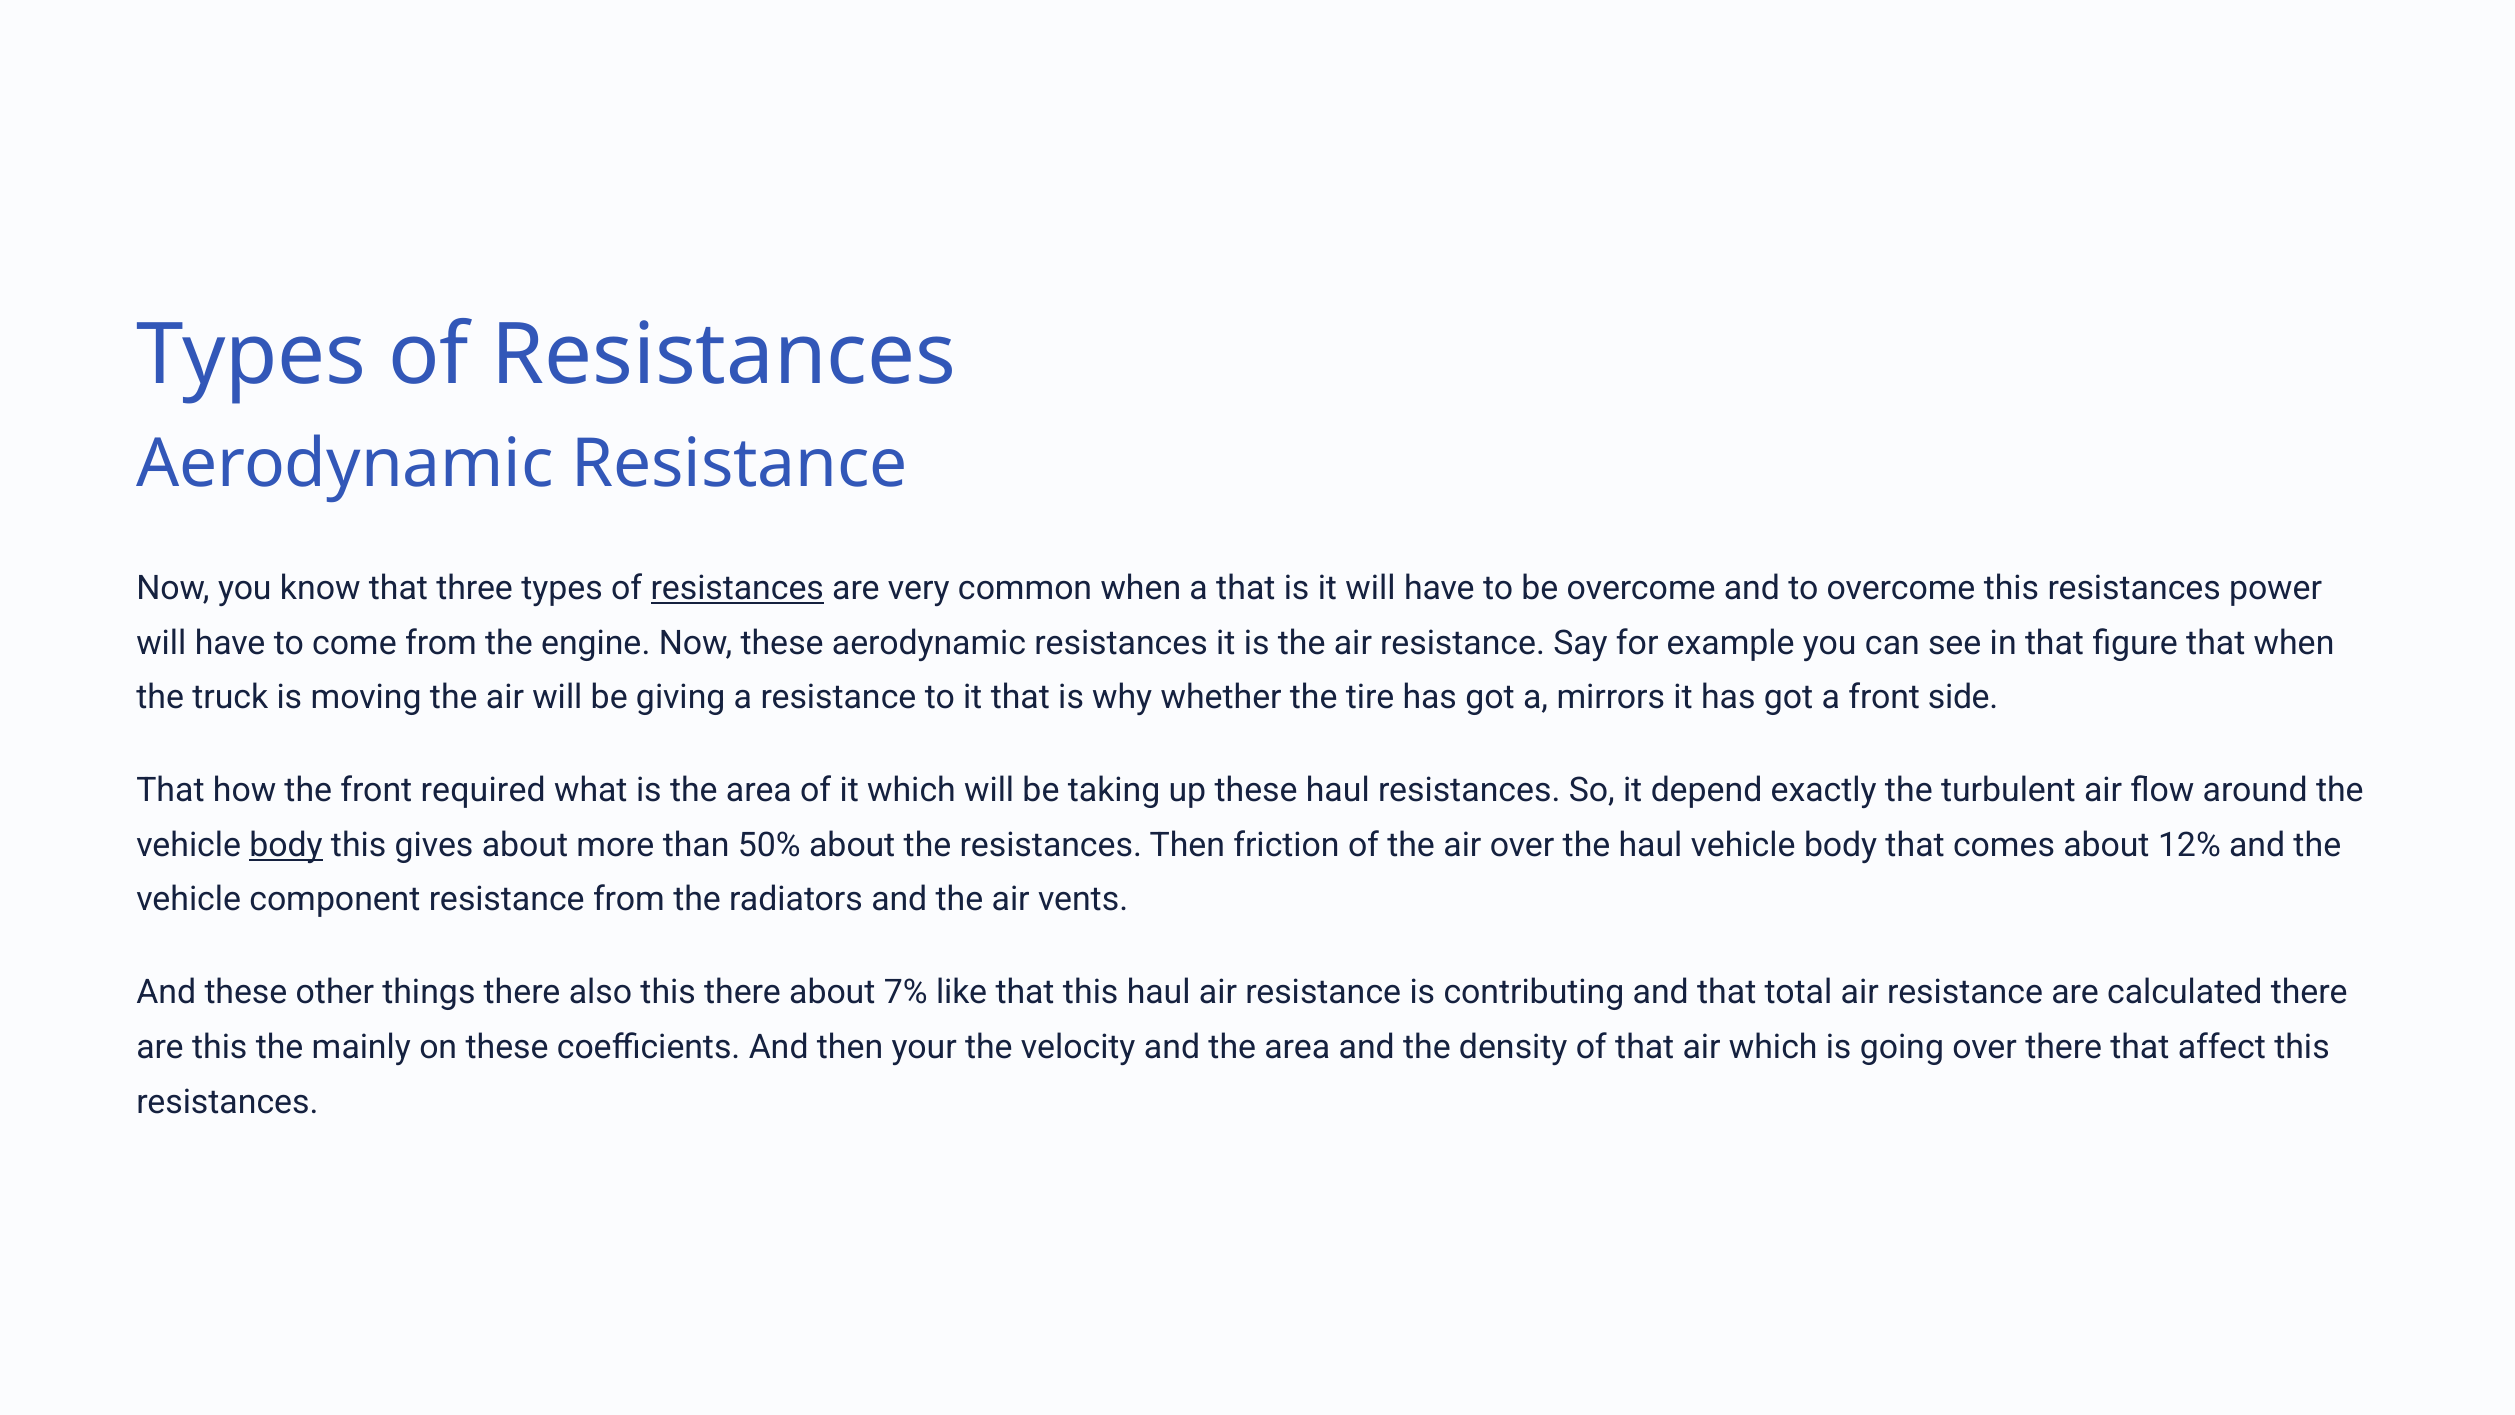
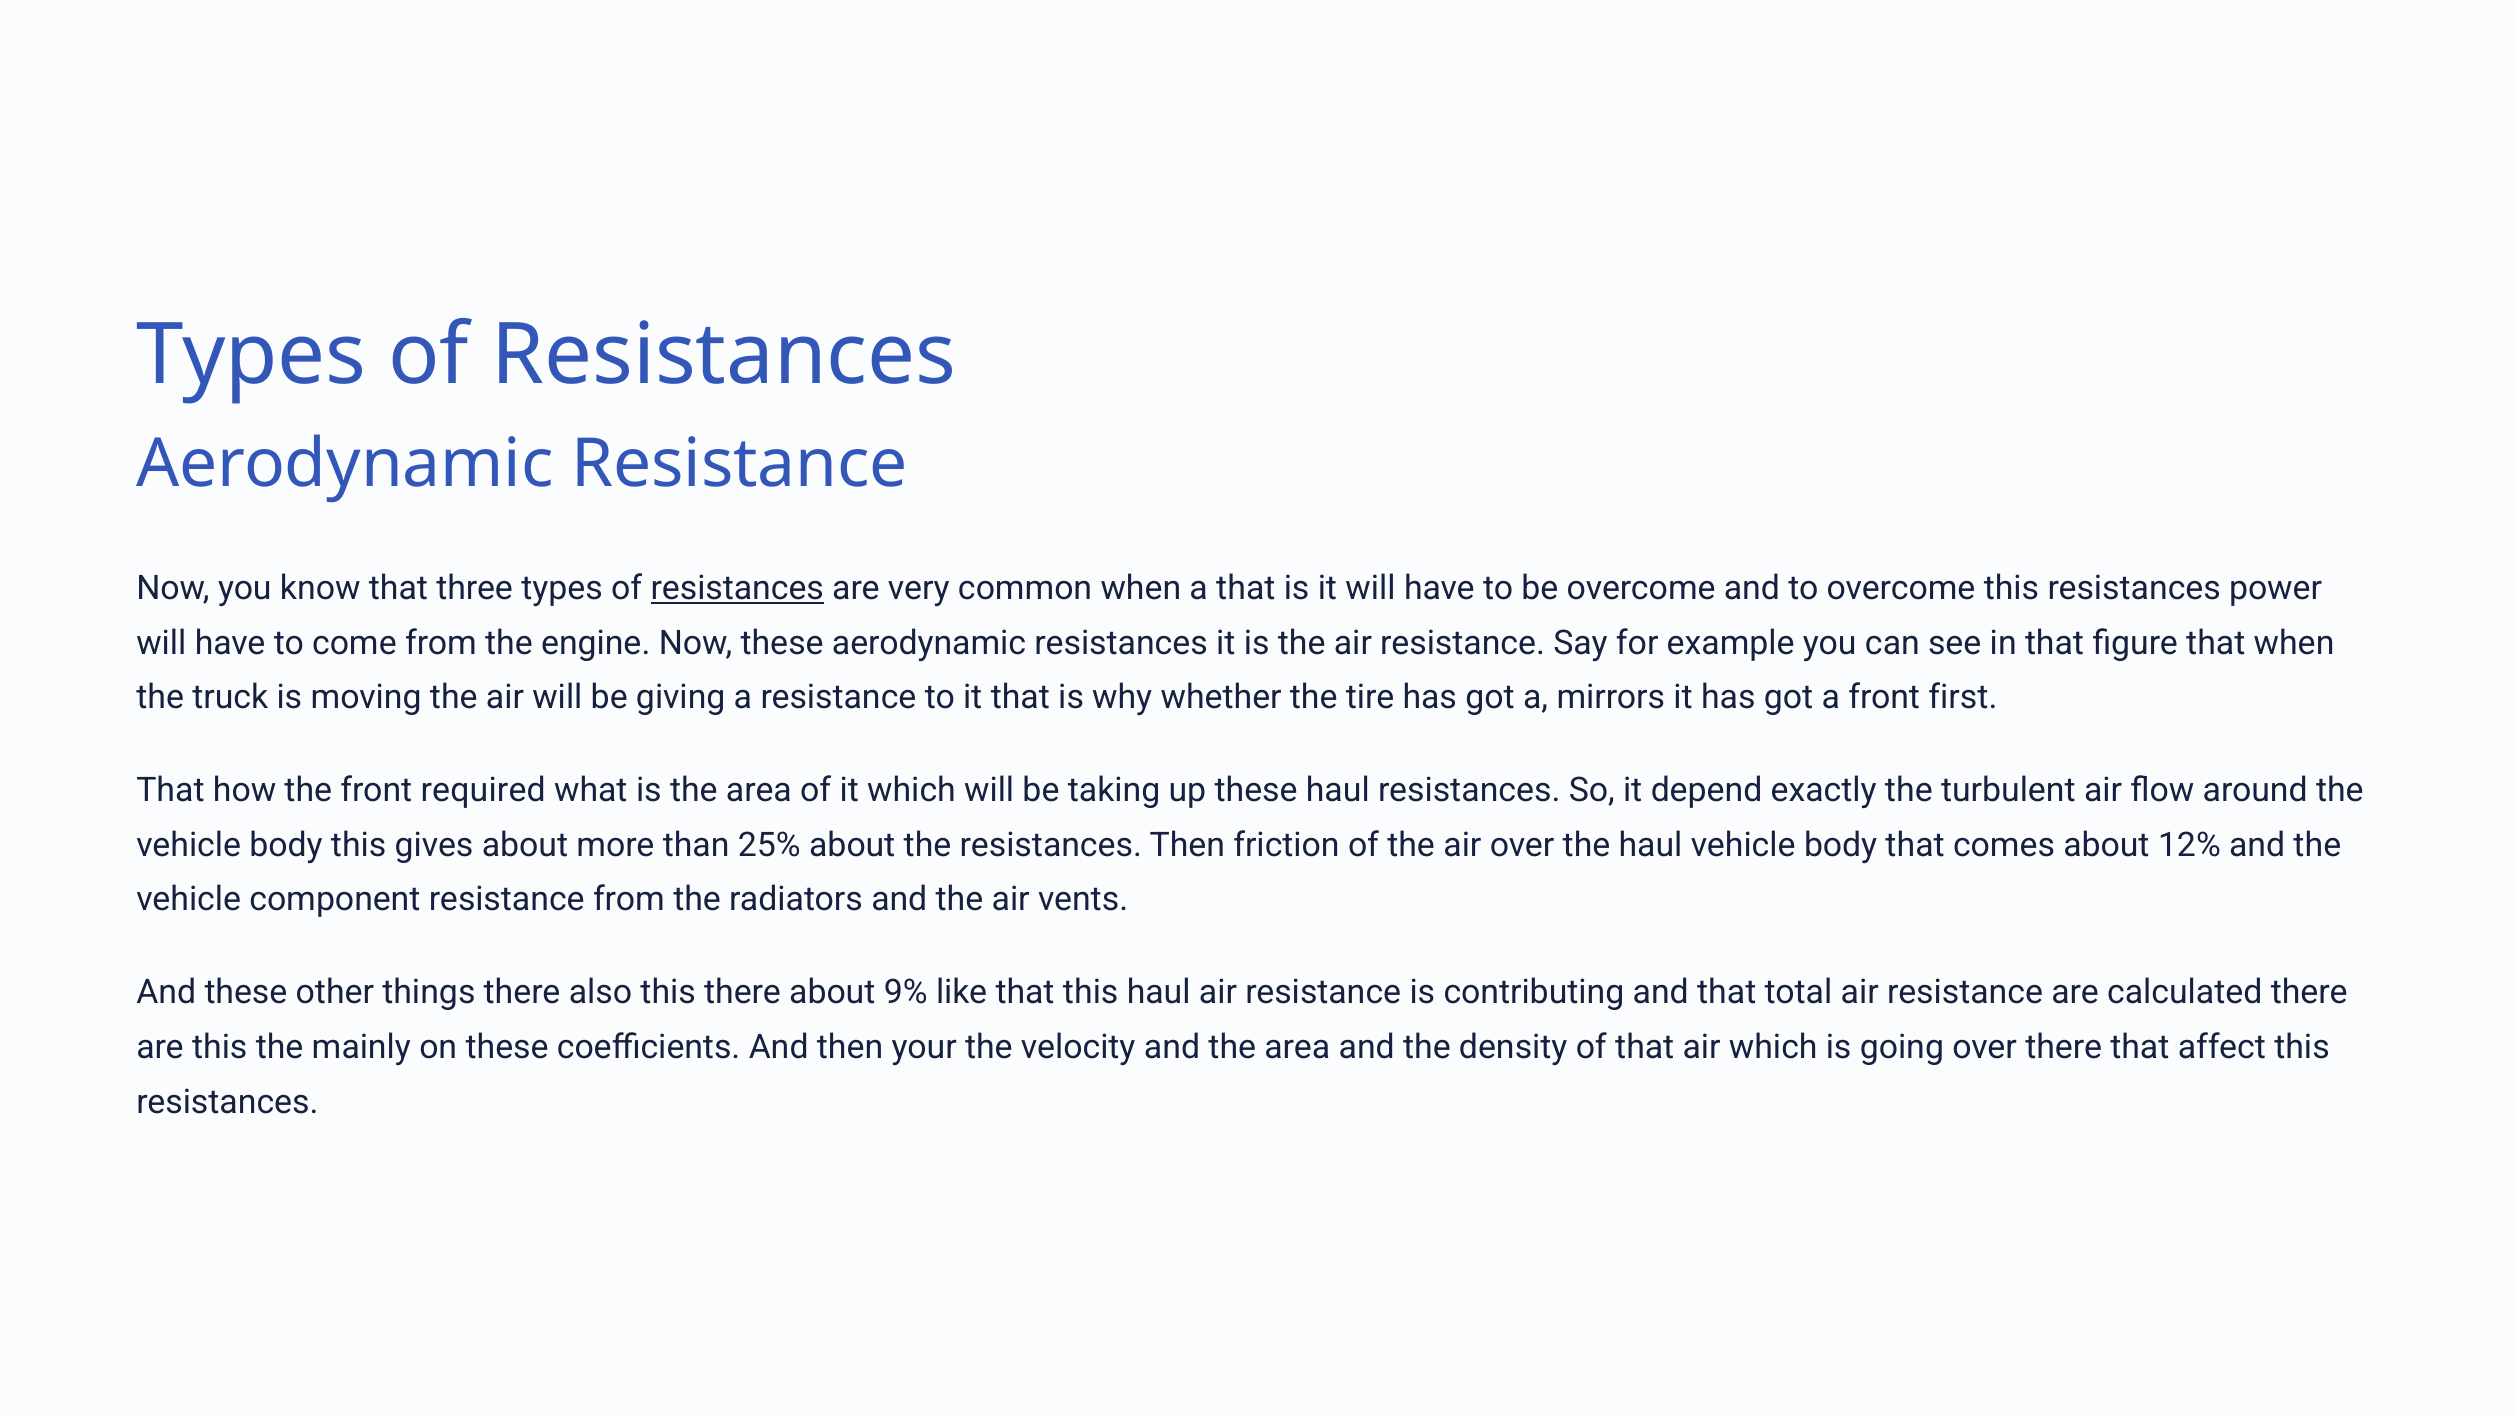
side: side -> first (1963, 697)
body underline: present -> none (286, 845)
50%: 50% -> 25% (769, 845)
7%: 7% -> 9% (906, 993)
